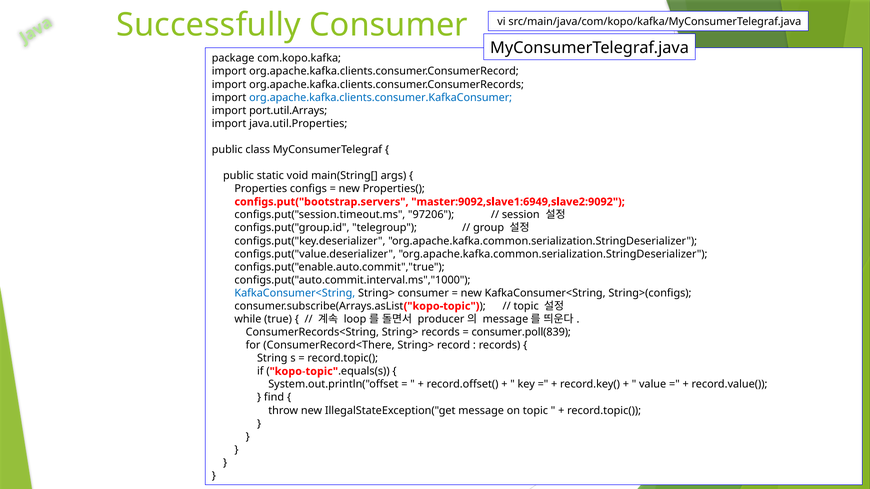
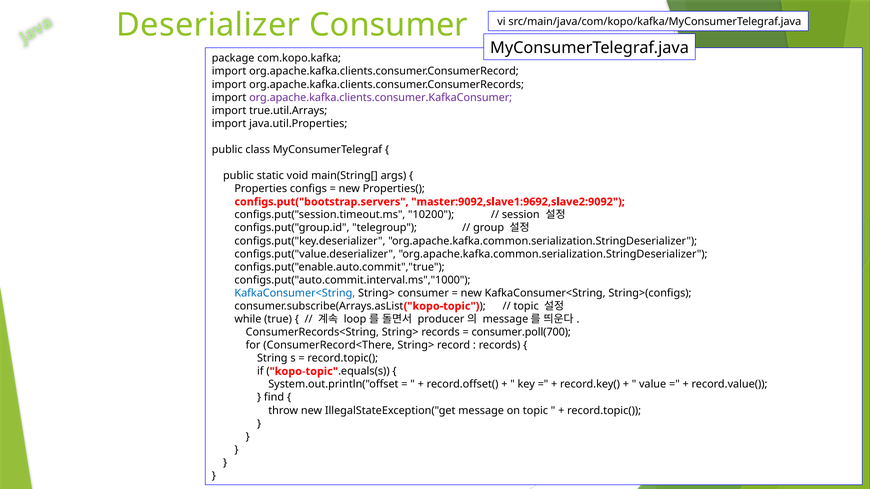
Successfully: Successfully -> Deserializer (208, 25)
org.apache.kafka.clients.consumer.KafkaConsumer colour: blue -> purple (381, 98)
port.util.Arrays: port.util.Arrays -> true.util.Arrays (288, 111)
master:9092,slave1:6949,slave2:9092: master:9092,slave1:6949,slave2:9092 -> master:9092,slave1:9692,slave2:9092 (518, 202)
97206: 97206 -> 10200 (431, 215)
consumer.poll(839: consumer.poll(839 -> consumer.poll(700 (521, 332)
